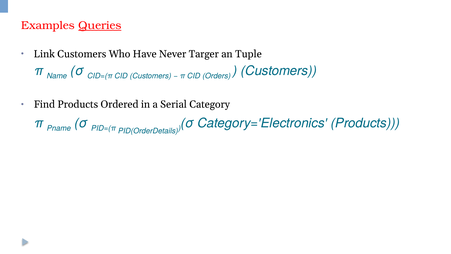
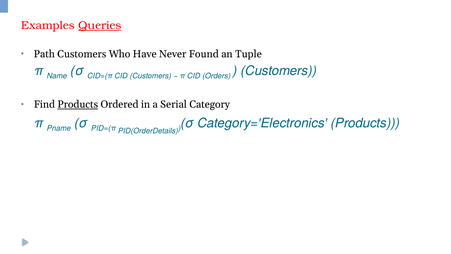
Link: Link -> Path (44, 54)
Targer: Targer -> Found (204, 54)
Products underline: none -> present (78, 104)
